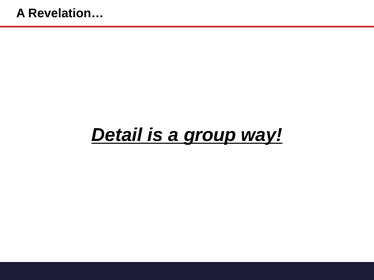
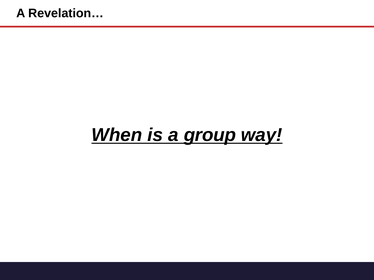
Detail: Detail -> When (117, 135)
